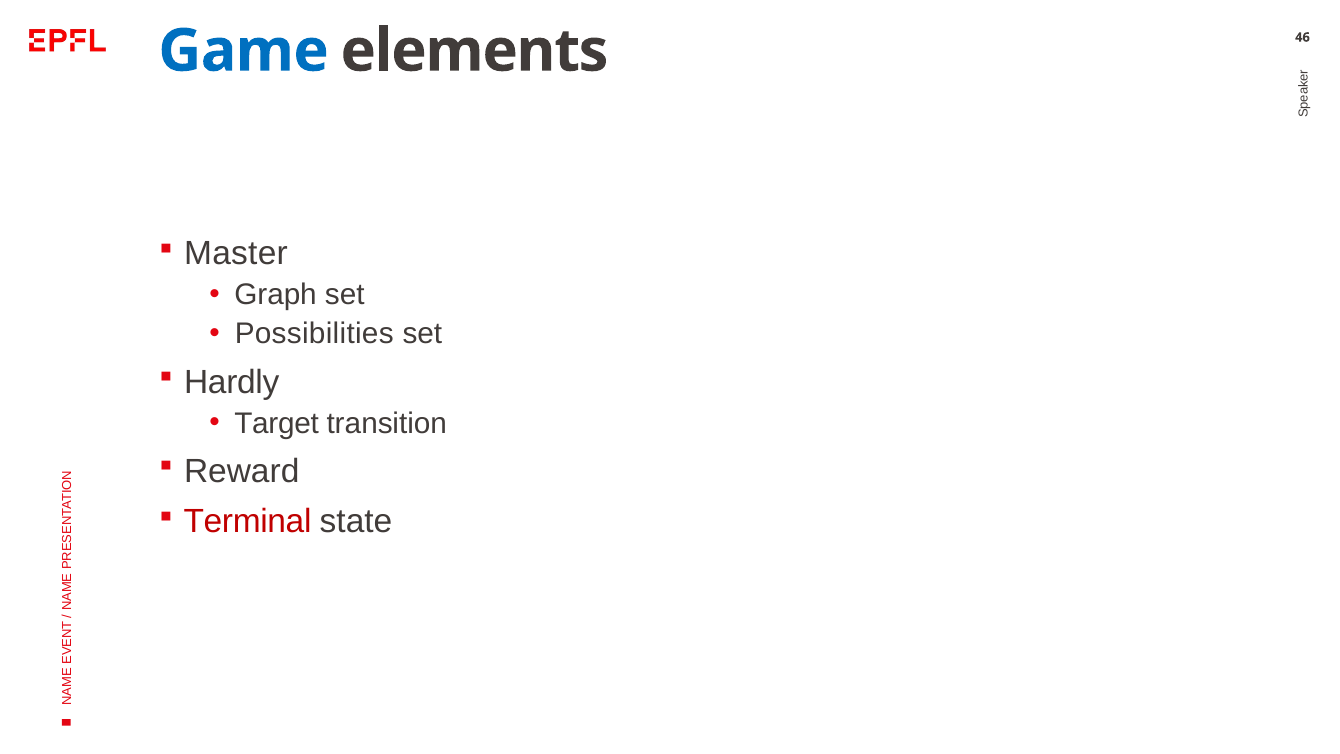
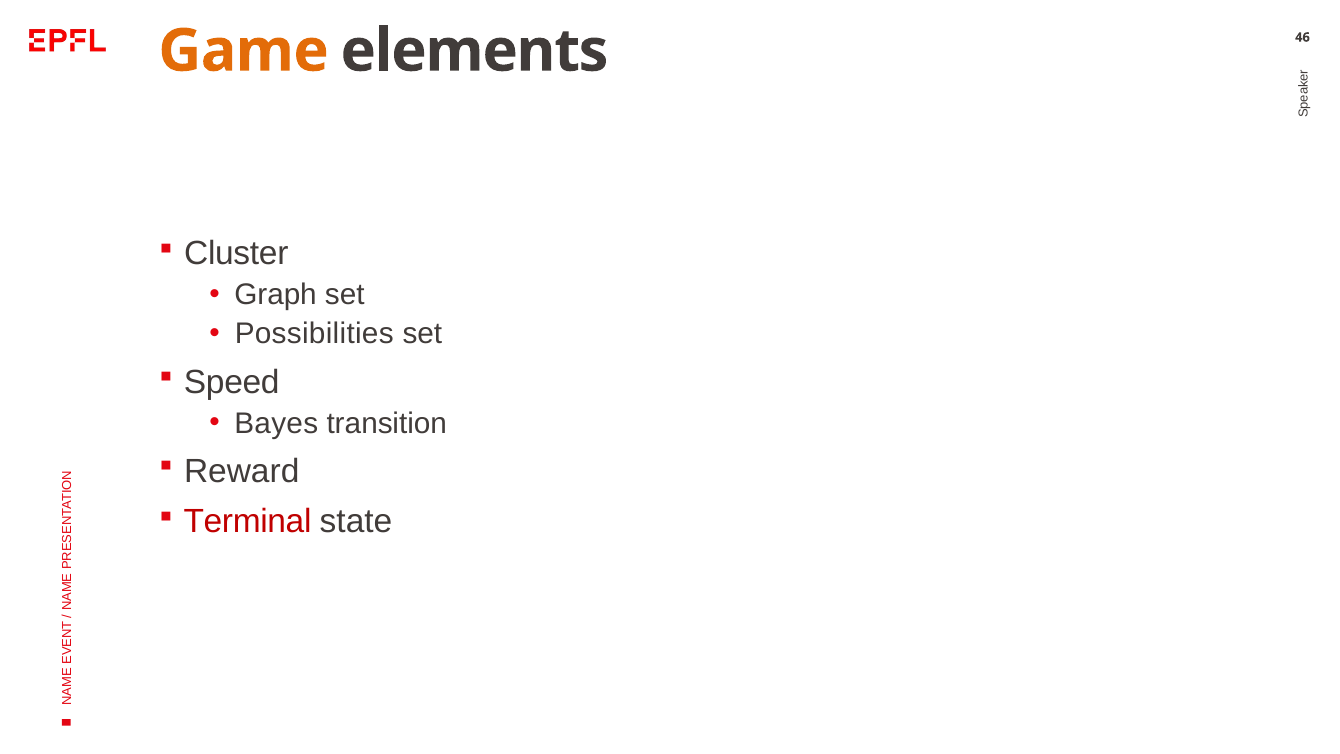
Game colour: blue -> orange (244, 51)
Master: Master -> Cluster (236, 254)
Hardly: Hardly -> Speed (232, 382)
Target: Target -> Bayes (276, 423)
